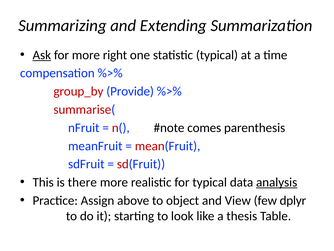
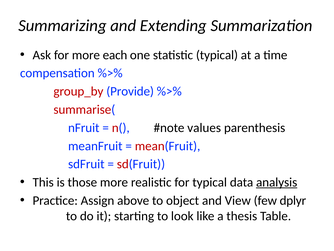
Ask underline: present -> none (42, 55)
right: right -> each (115, 55)
comes: comes -> values (204, 128)
there: there -> those (82, 182)
